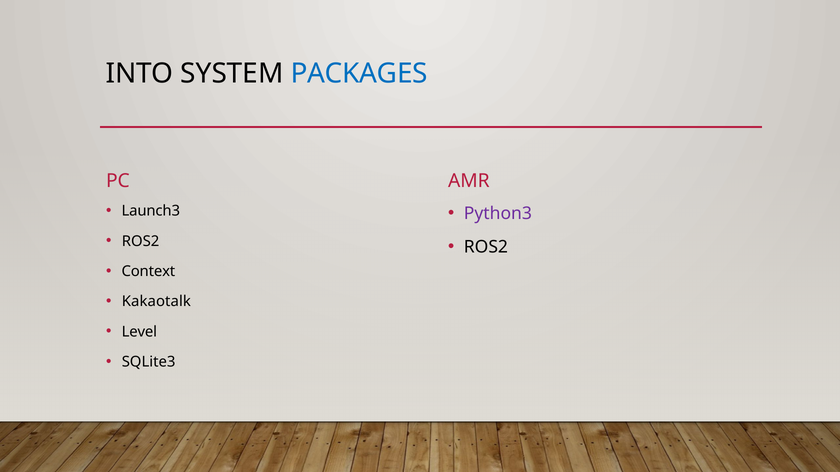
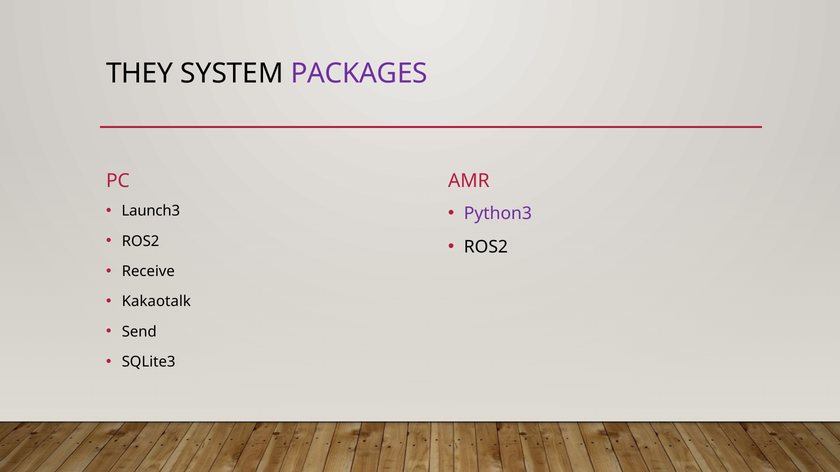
INTO: INTO -> THEY (140, 74)
PACKAGES colour: blue -> purple (359, 74)
Context: Context -> Receive (148, 272)
Level: Level -> Send (139, 332)
